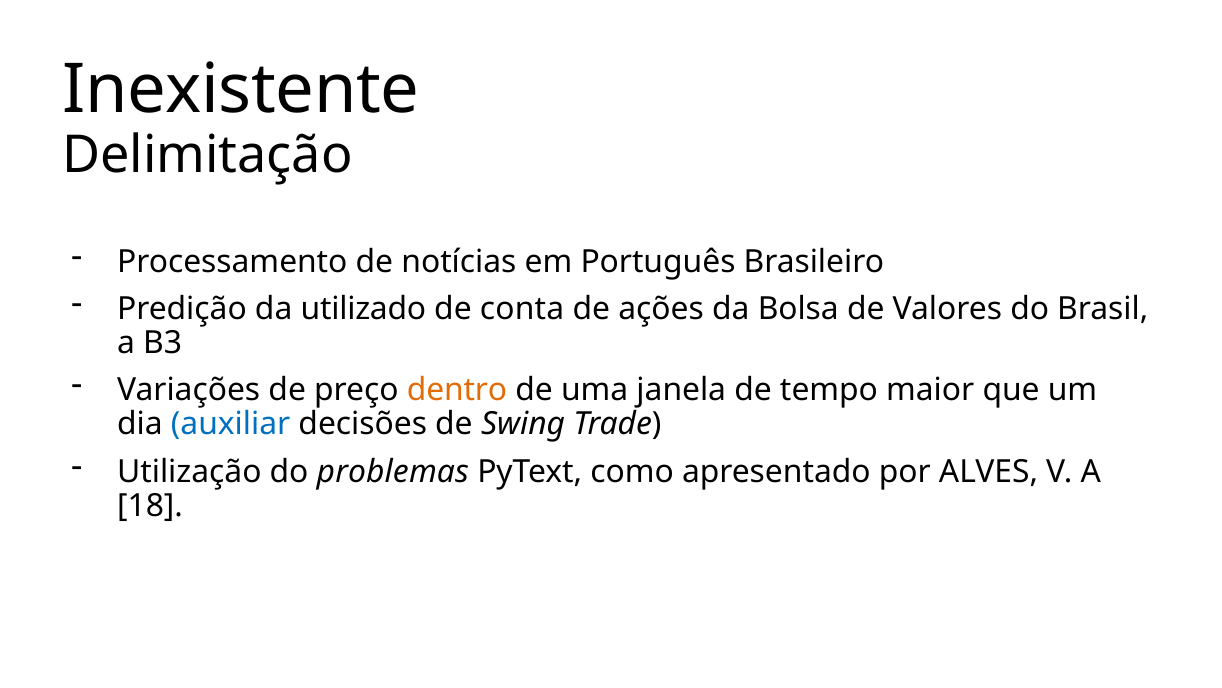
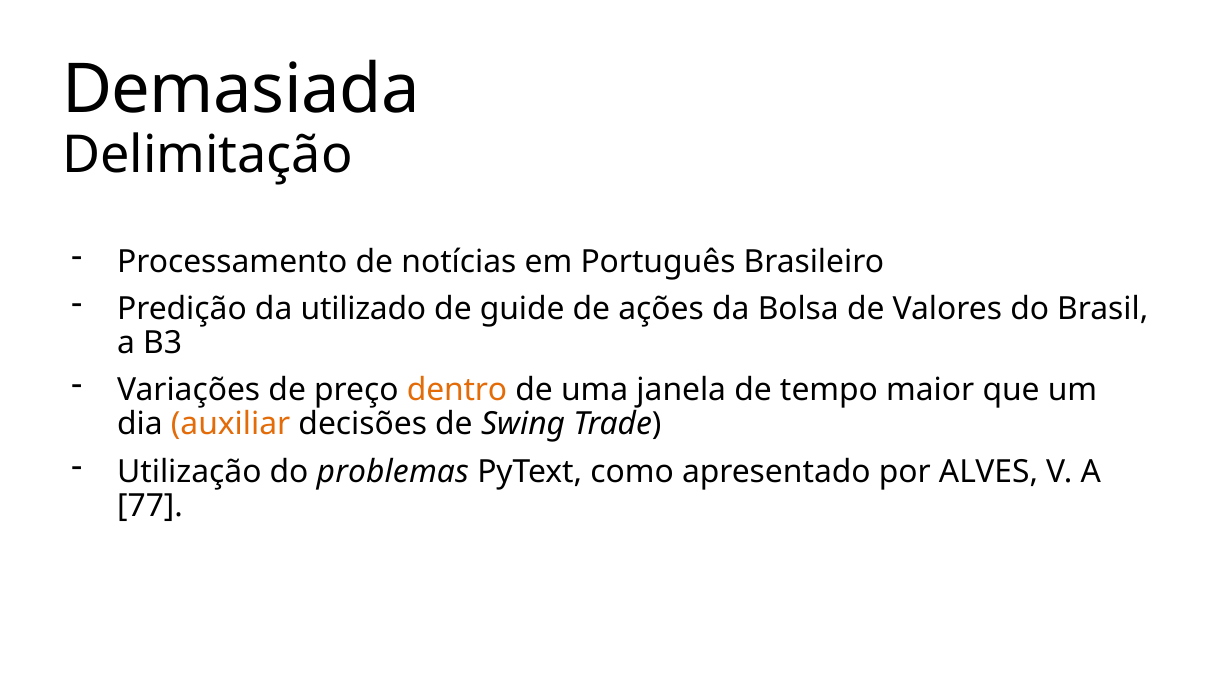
Inexistente: Inexistente -> Demasiada (241, 90)
conta: conta -> guide (522, 308)
auxiliar colour: blue -> orange (231, 424)
18: 18 -> 77 (150, 505)
